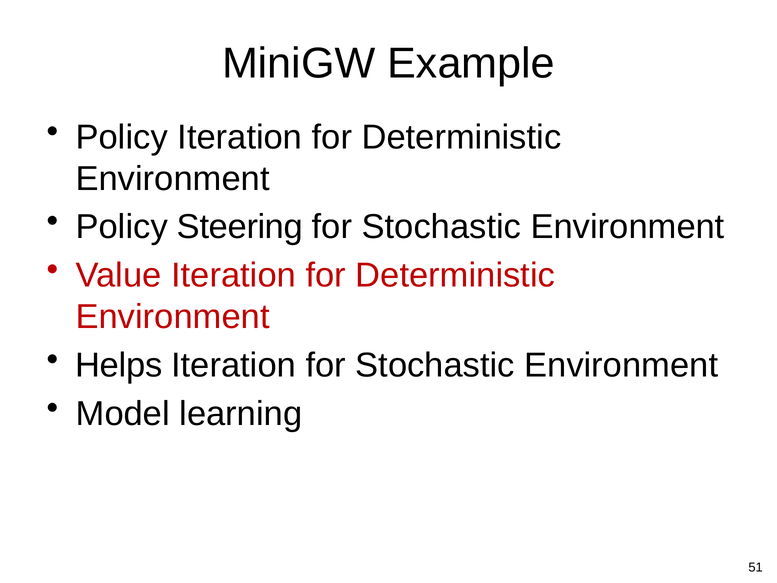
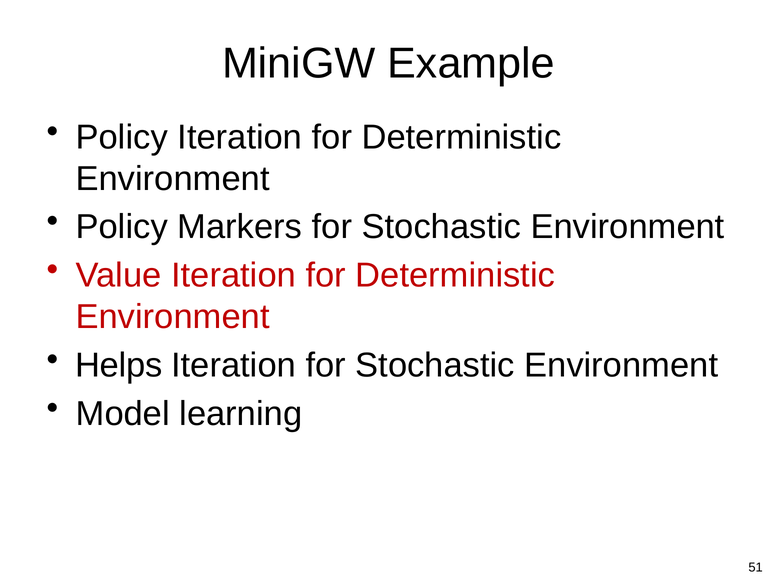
Steering: Steering -> Markers (240, 227)
